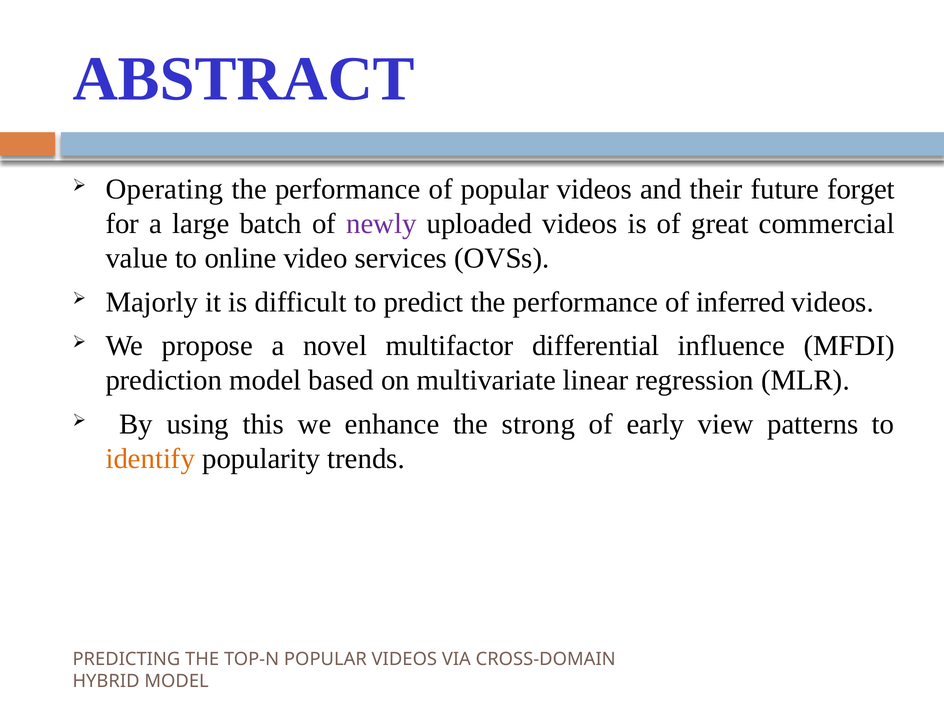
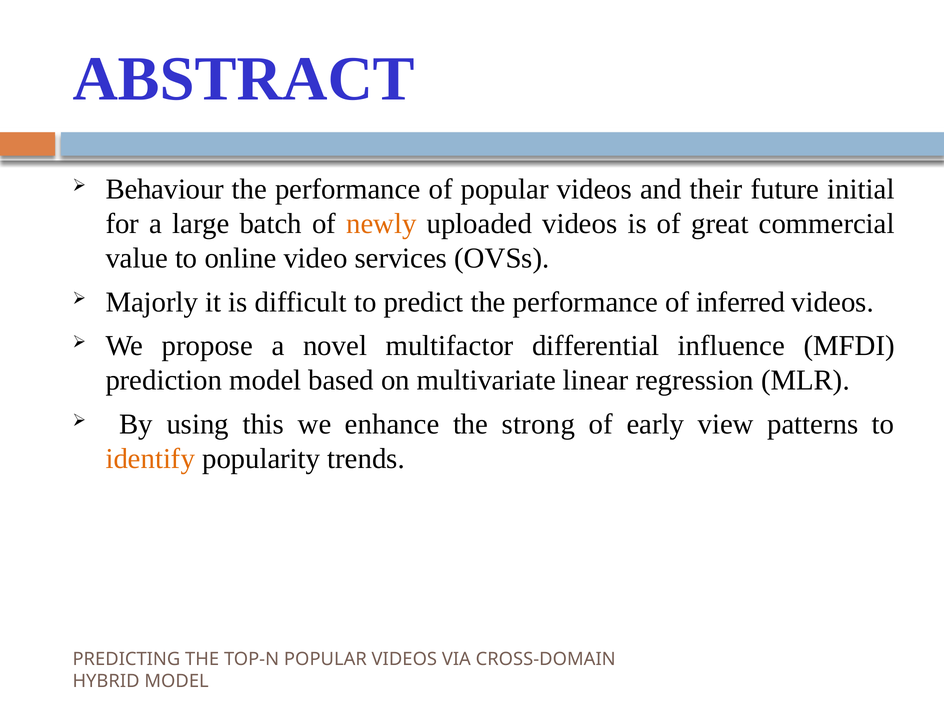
Operating: Operating -> Behaviour (165, 189)
forget: forget -> initial (861, 189)
newly colour: purple -> orange (381, 224)
